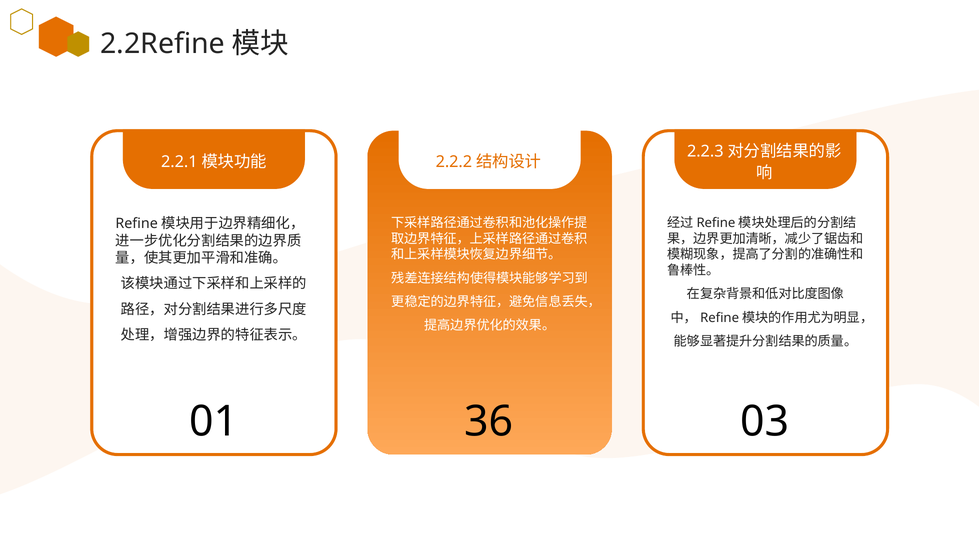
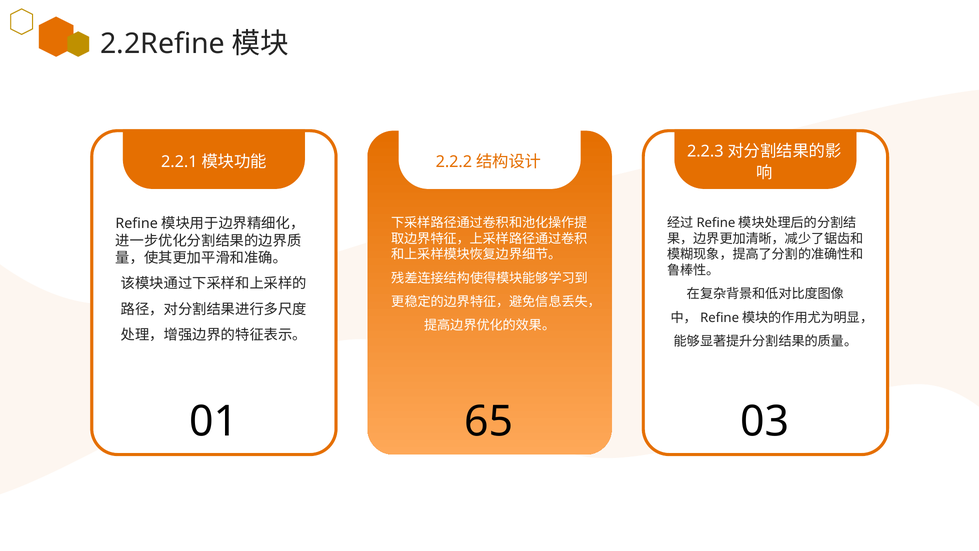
36: 36 -> 65 (489, 421)
